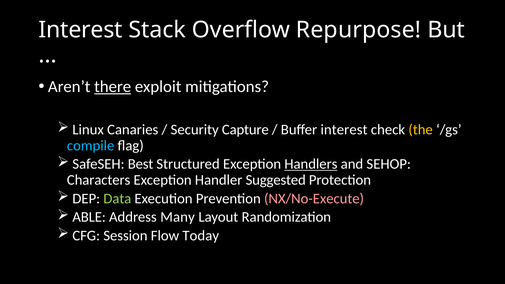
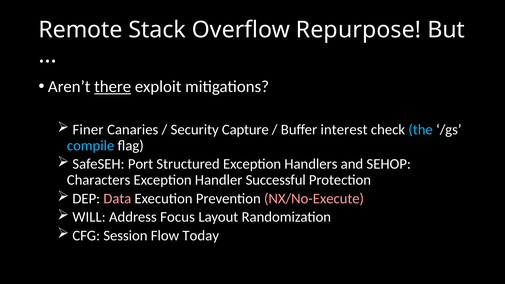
Interest: Interest -> Remote (80, 30)
Linux: Linux -> Finer (88, 130)
the colour: yellow -> light blue (421, 130)
Best: Best -> Port (140, 164)
Handlers underline: present -> none (311, 164)
Suggested: Suggested -> Successful (276, 180)
Data colour: light green -> pink (117, 199)
ABLE: ABLE -> WILL (89, 217)
Many: Many -> Focus (178, 217)
